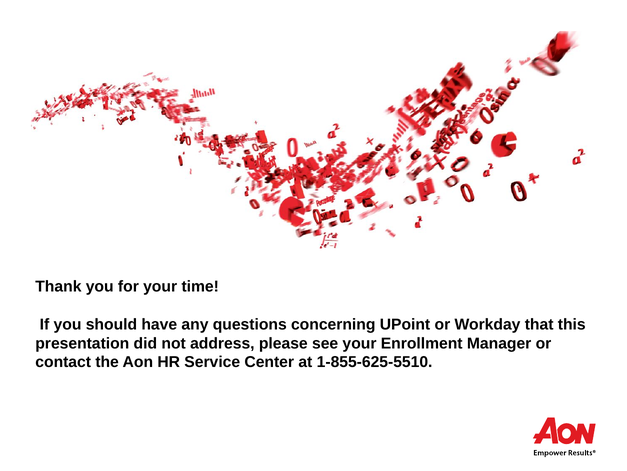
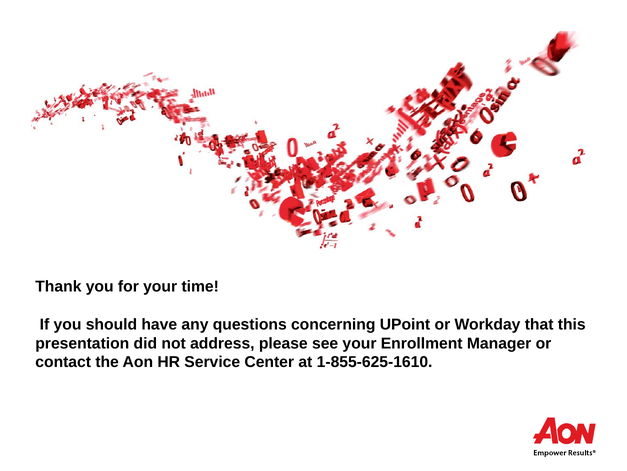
1-855-625-5510: 1-855-625-5510 -> 1-855-625-1610 (375, 362)
